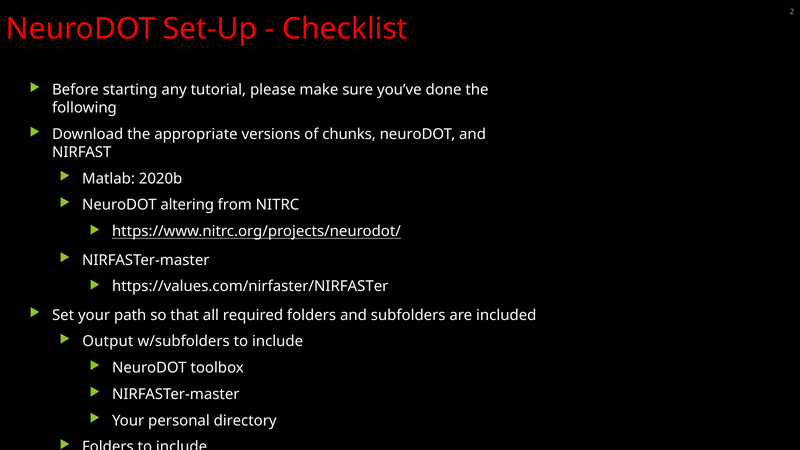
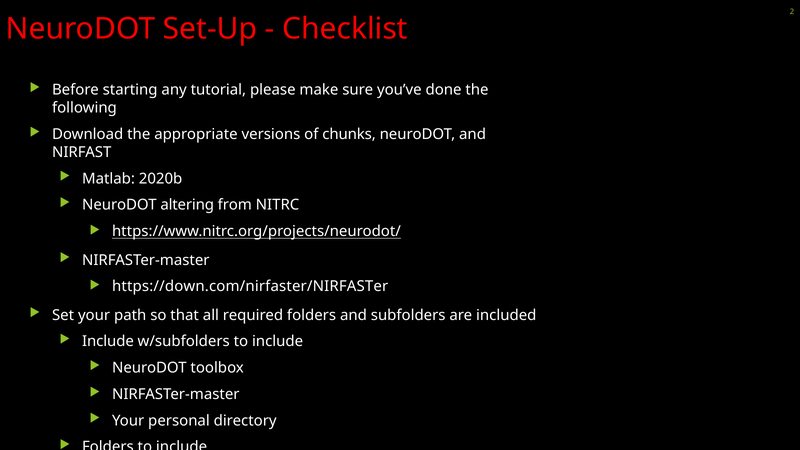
https://values.com/nirfaster/NIRFASTer: https://values.com/nirfaster/NIRFASTer -> https://down.com/nirfaster/NIRFASTer (250, 286)
Output: Output -> Include (108, 342)
